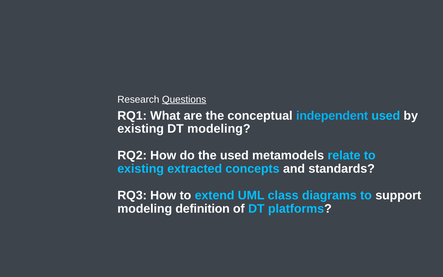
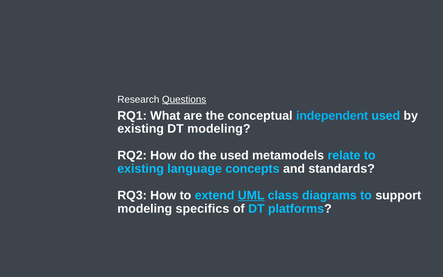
extracted: extracted -> language (195, 169)
UML underline: none -> present (251, 195)
definition: definition -> specifics (202, 209)
